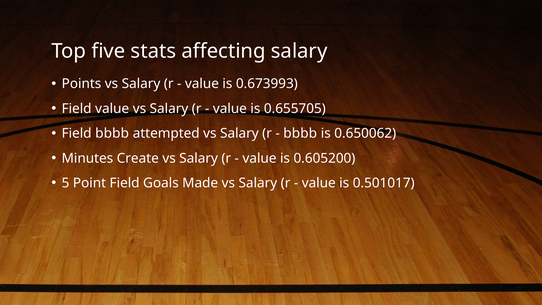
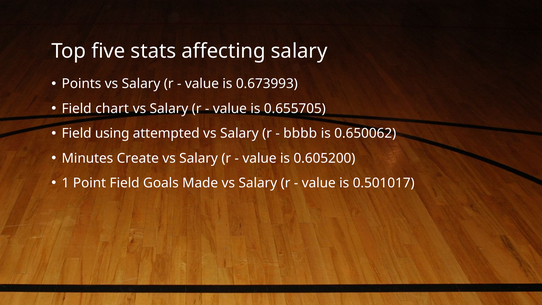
Field value: value -> chart (112, 109)
Field bbbb: bbbb -> using (112, 133)
5: 5 -> 1 (66, 183)
